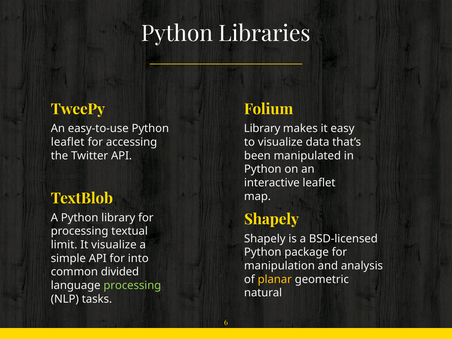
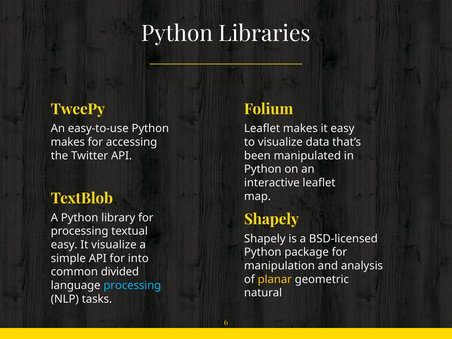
Library: Library -> Leaflet (262, 128)
leaflet: leaflet -> makes (68, 142)
limit: limit -> easy (64, 245)
processing colour: light green -> light blue (132, 285)
